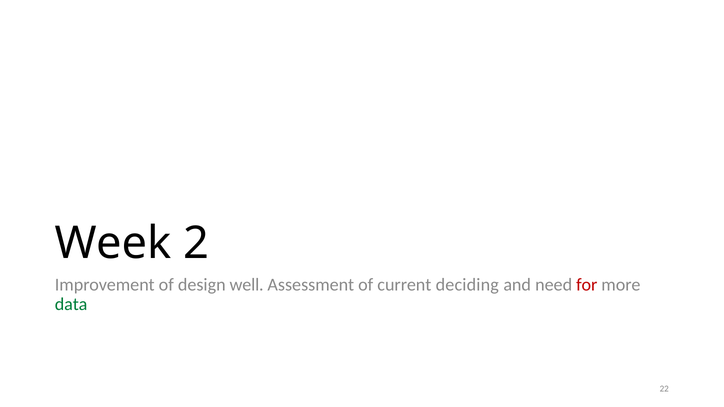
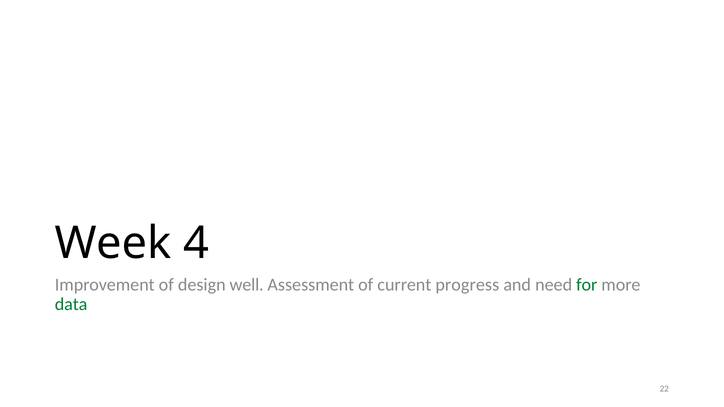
2: 2 -> 4 (196, 243)
deciding: deciding -> progress (467, 285)
for colour: red -> green (587, 285)
